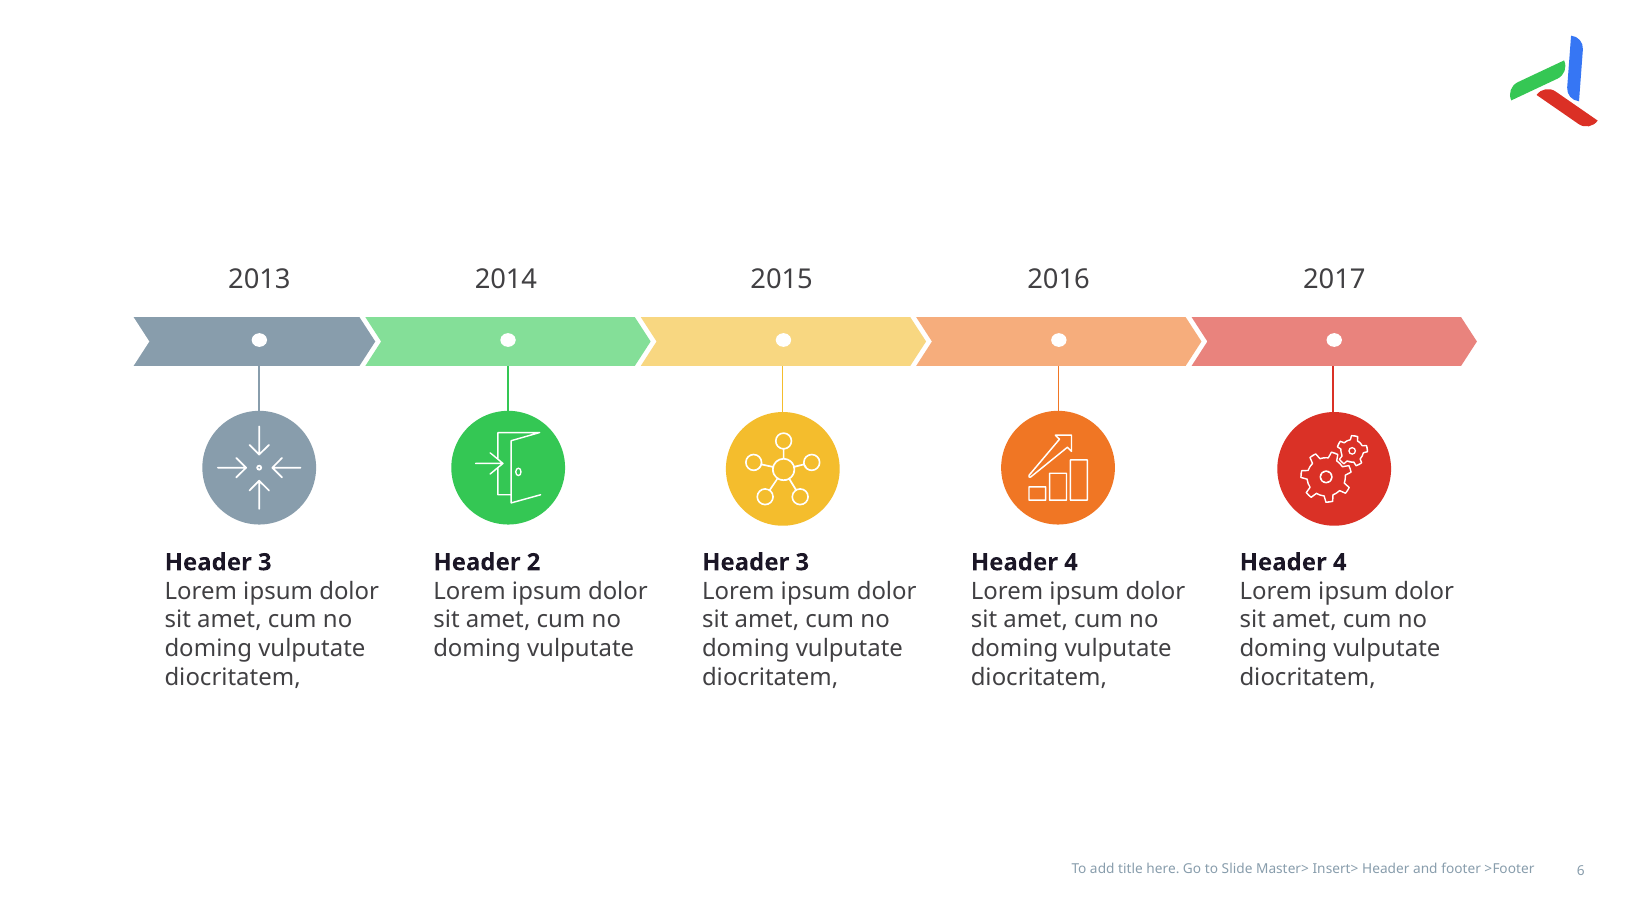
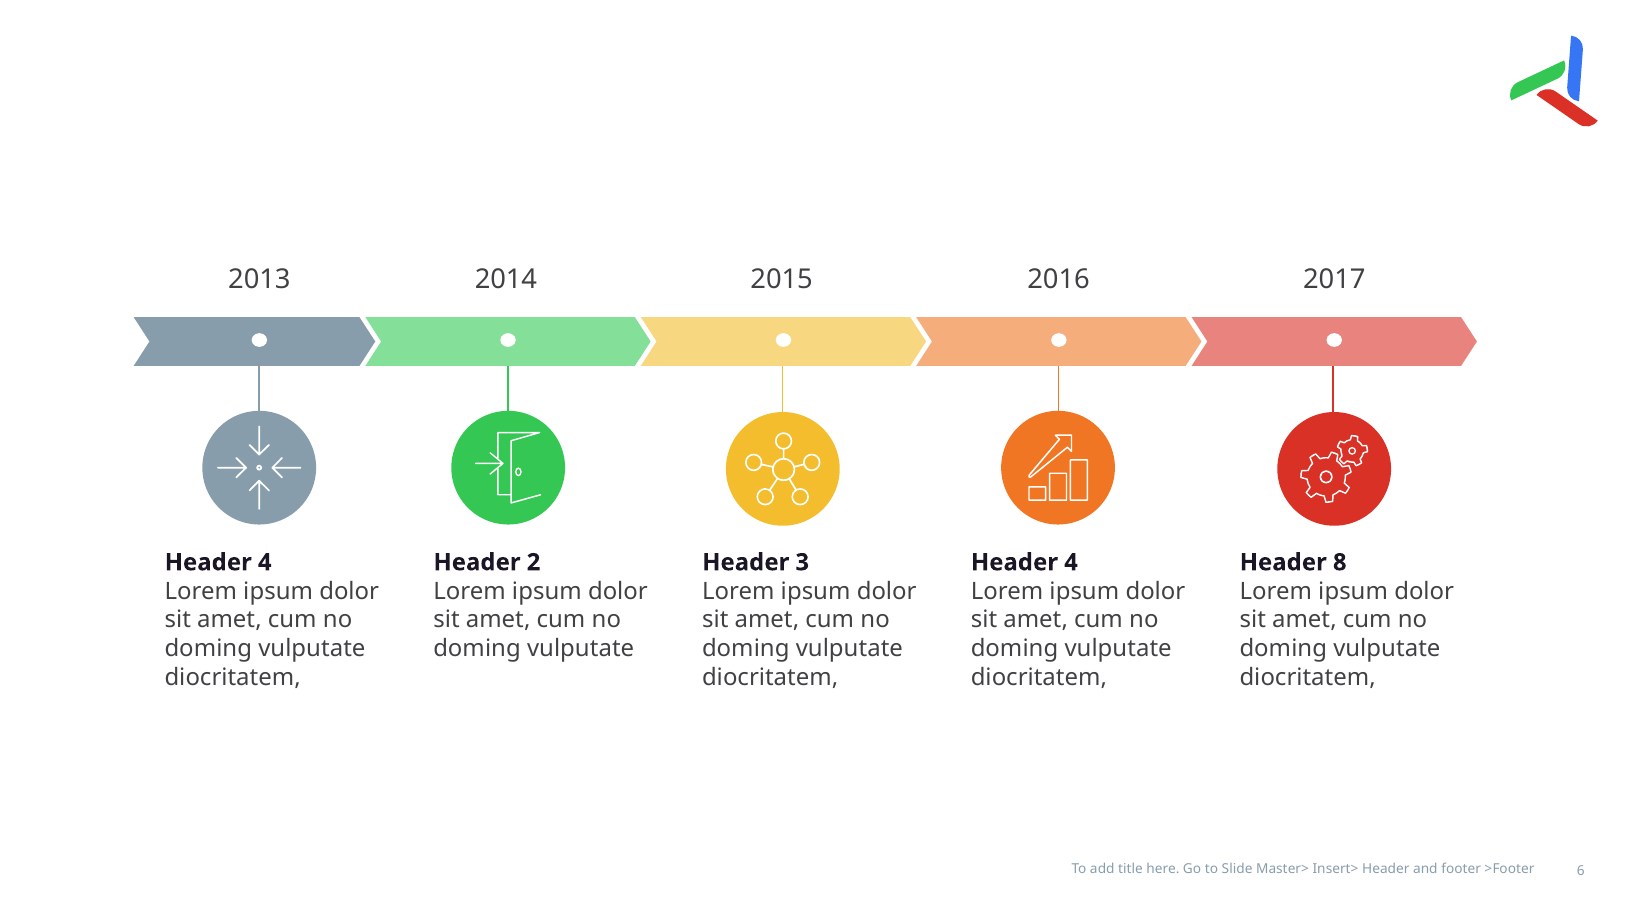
3: 3 -> 4 (265, 563)
4: 4 -> 8 (1340, 563)
